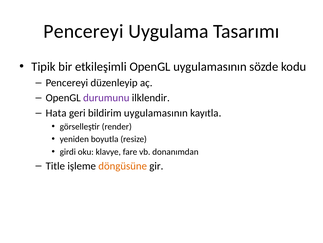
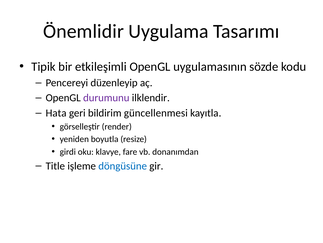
Pencereyi: Pencereyi -> Önemlidir (84, 31)
bildirim uygulamasının: uygulamasının -> güncellenmesi (156, 113)
döngüsüne colour: orange -> blue (123, 165)
